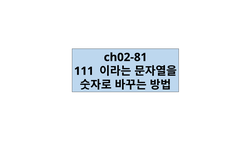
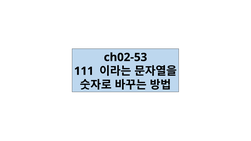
ch02-81: ch02-81 -> ch02-53 (125, 57)
